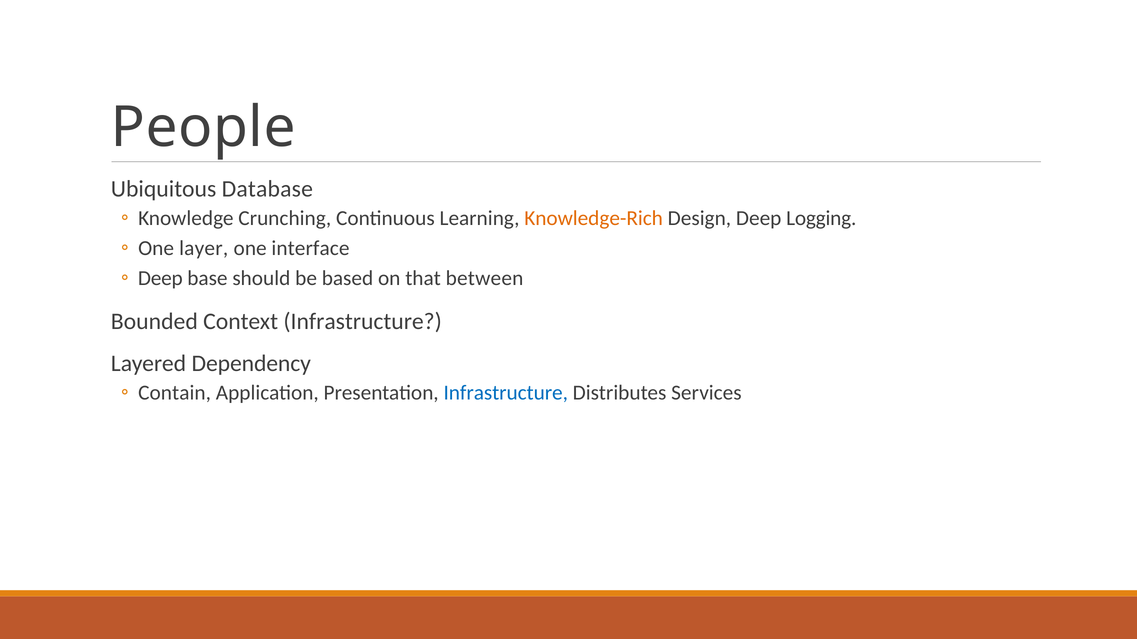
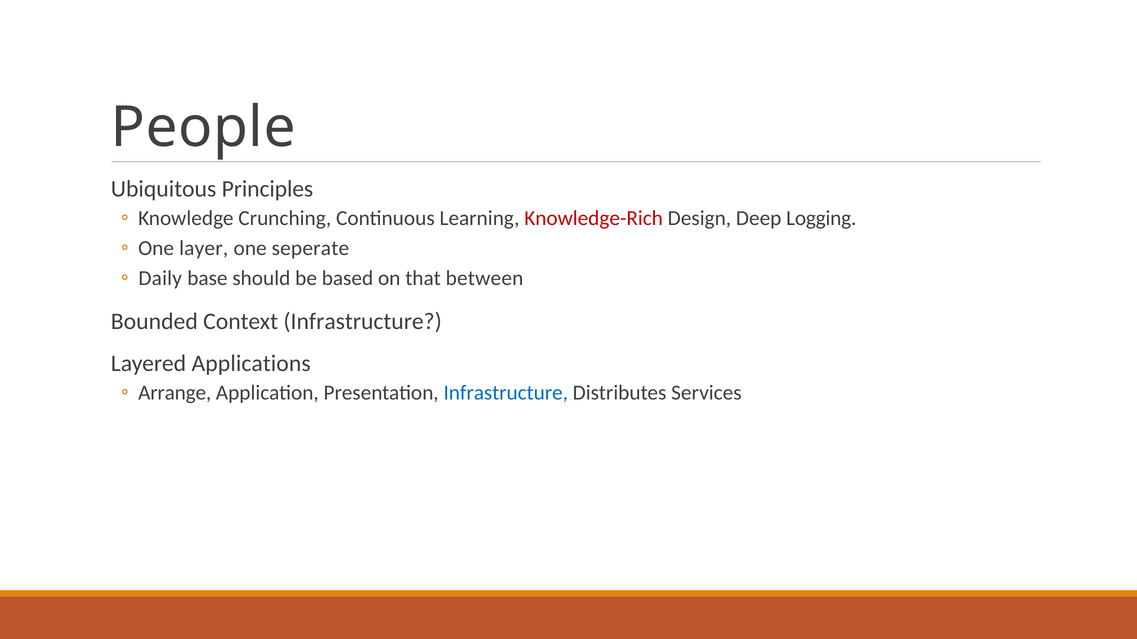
Database: Database -> Principles (267, 189)
Knowledge-Rich colour: orange -> red (594, 218)
interface: interface -> seperate (310, 248)
Deep: Deep -> Daily (160, 278)
Dependency: Dependency -> Applications (251, 364)
Contain: Contain -> Arrange (175, 393)
